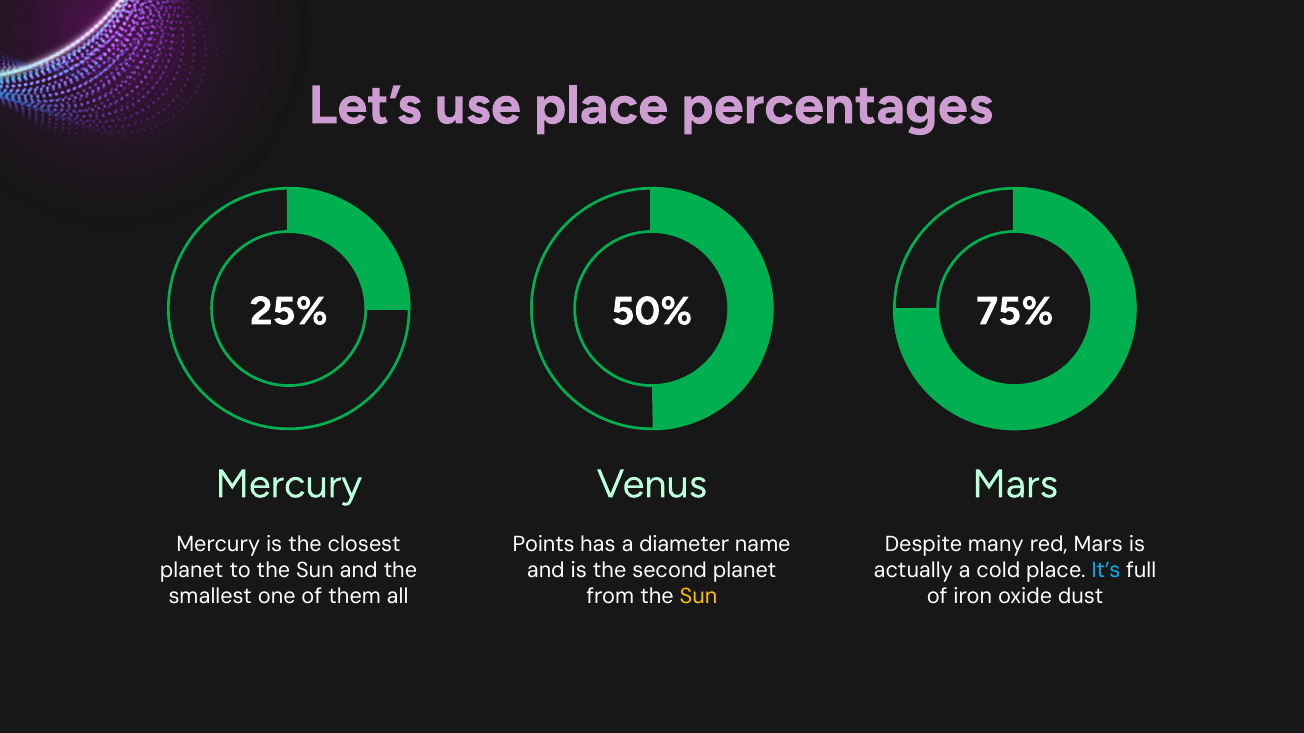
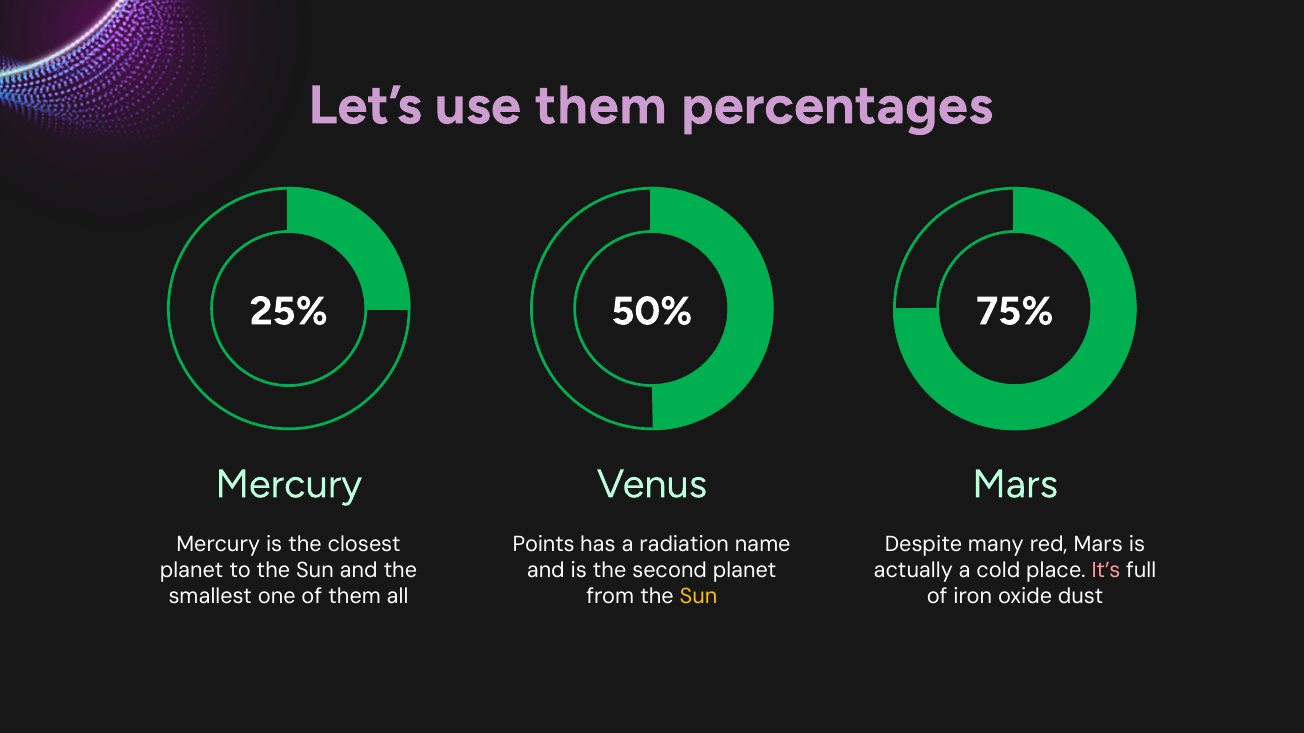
use place: place -> them (601, 106)
diameter: diameter -> radiation (684, 545)
It’s colour: light blue -> pink (1106, 571)
